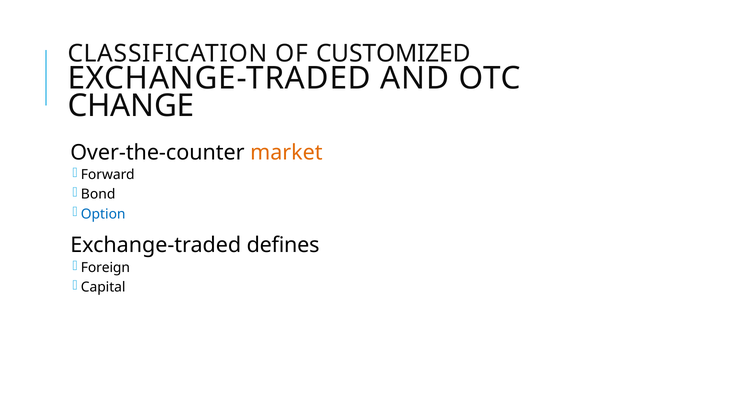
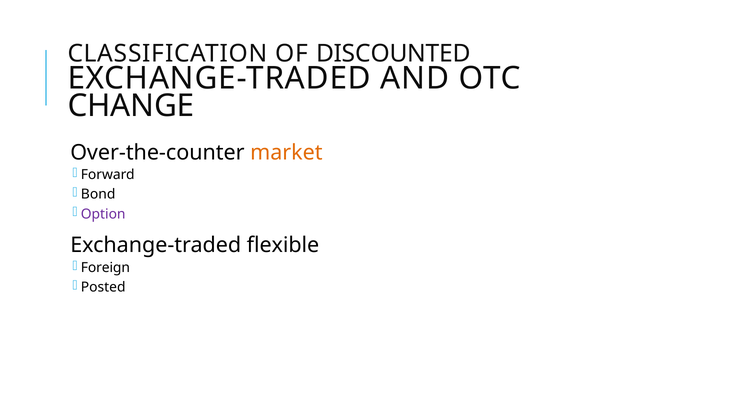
CUSTOMIZED: CUSTOMIZED -> DISCOUNTED (393, 54)
Option colour: blue -> purple (103, 214)
defines: defines -> flexible (283, 245)
Capital: Capital -> Posted (103, 287)
